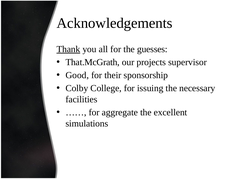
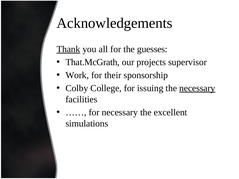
Good: Good -> Work (77, 75)
necessary underline: none -> present (197, 88)
for aggregate: aggregate -> necessary (120, 112)
